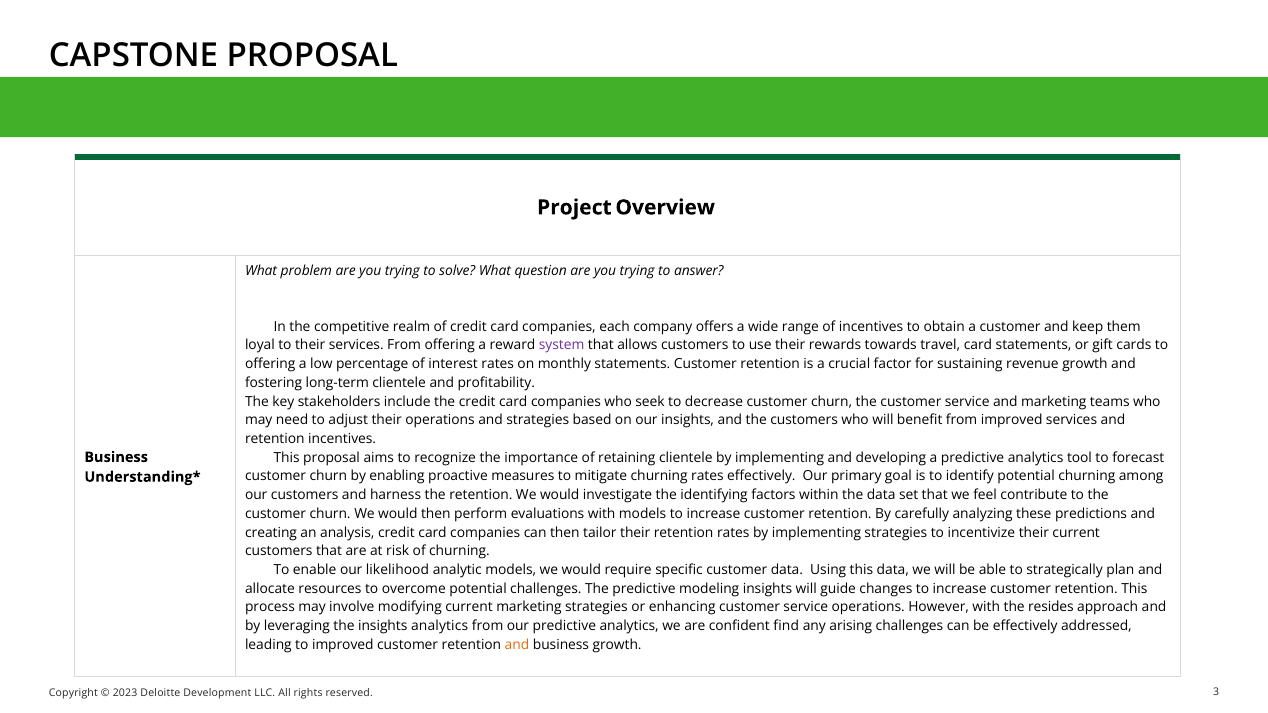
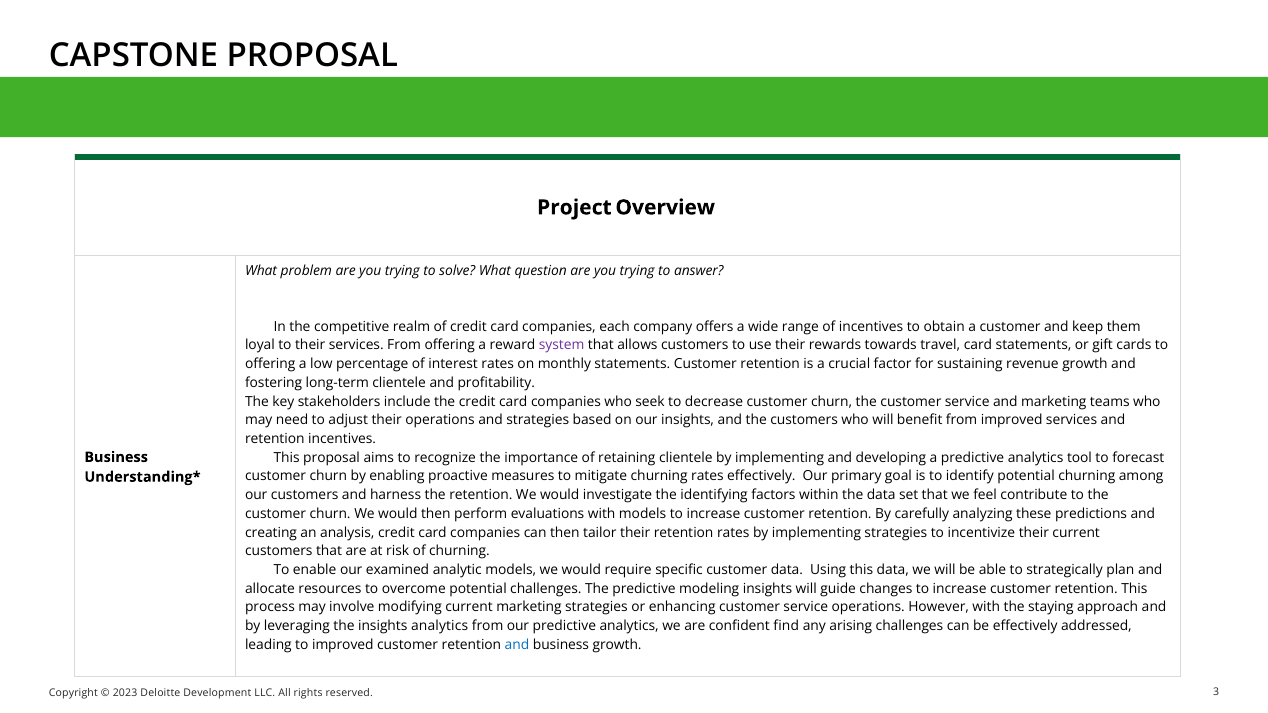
likelihood: likelihood -> examined (398, 570)
resides: resides -> staying (1051, 608)
and colour: orange -> blue (517, 645)
